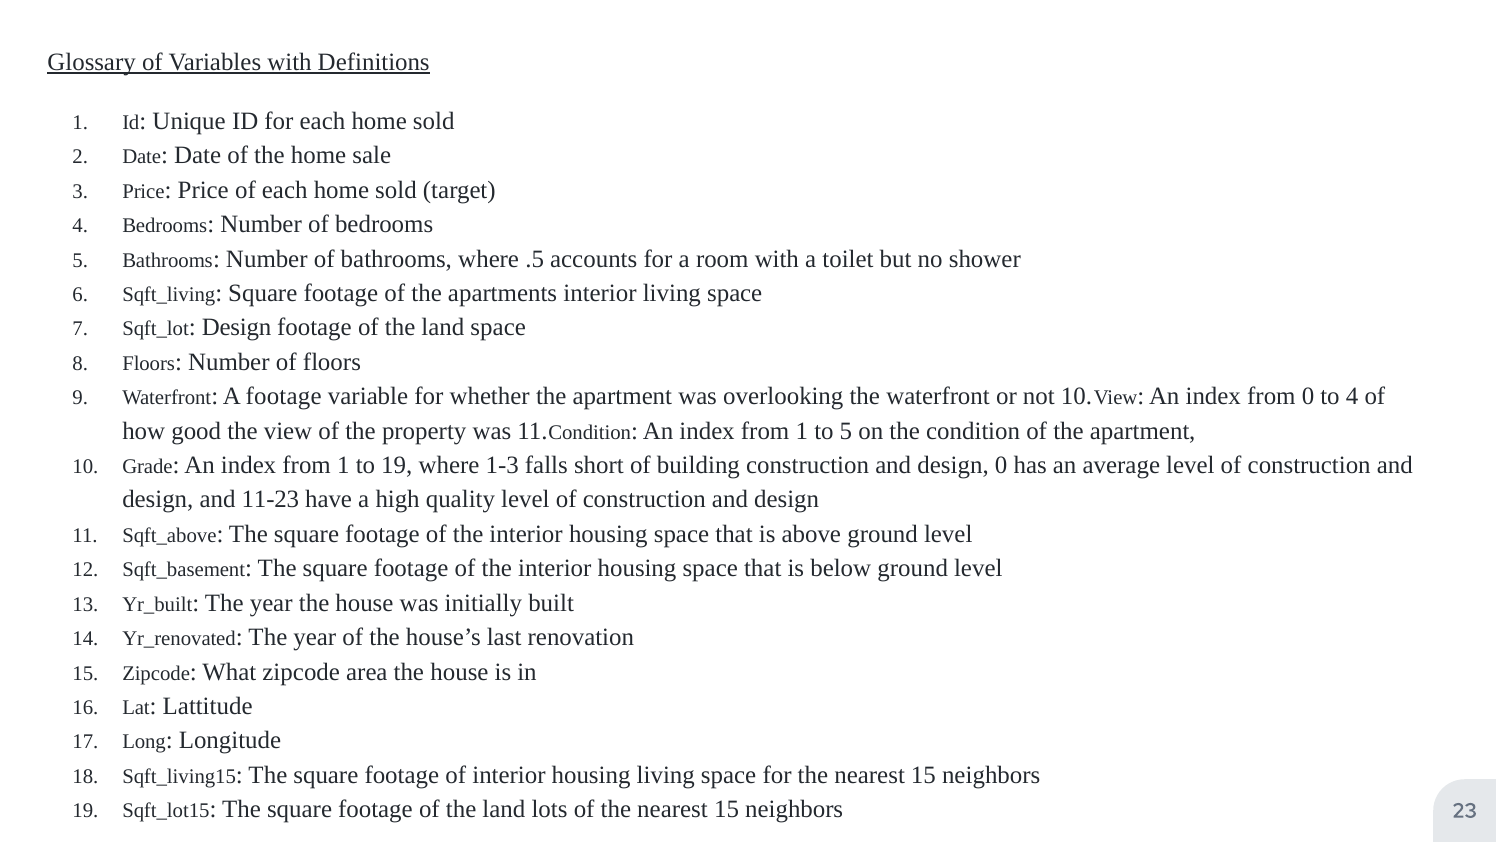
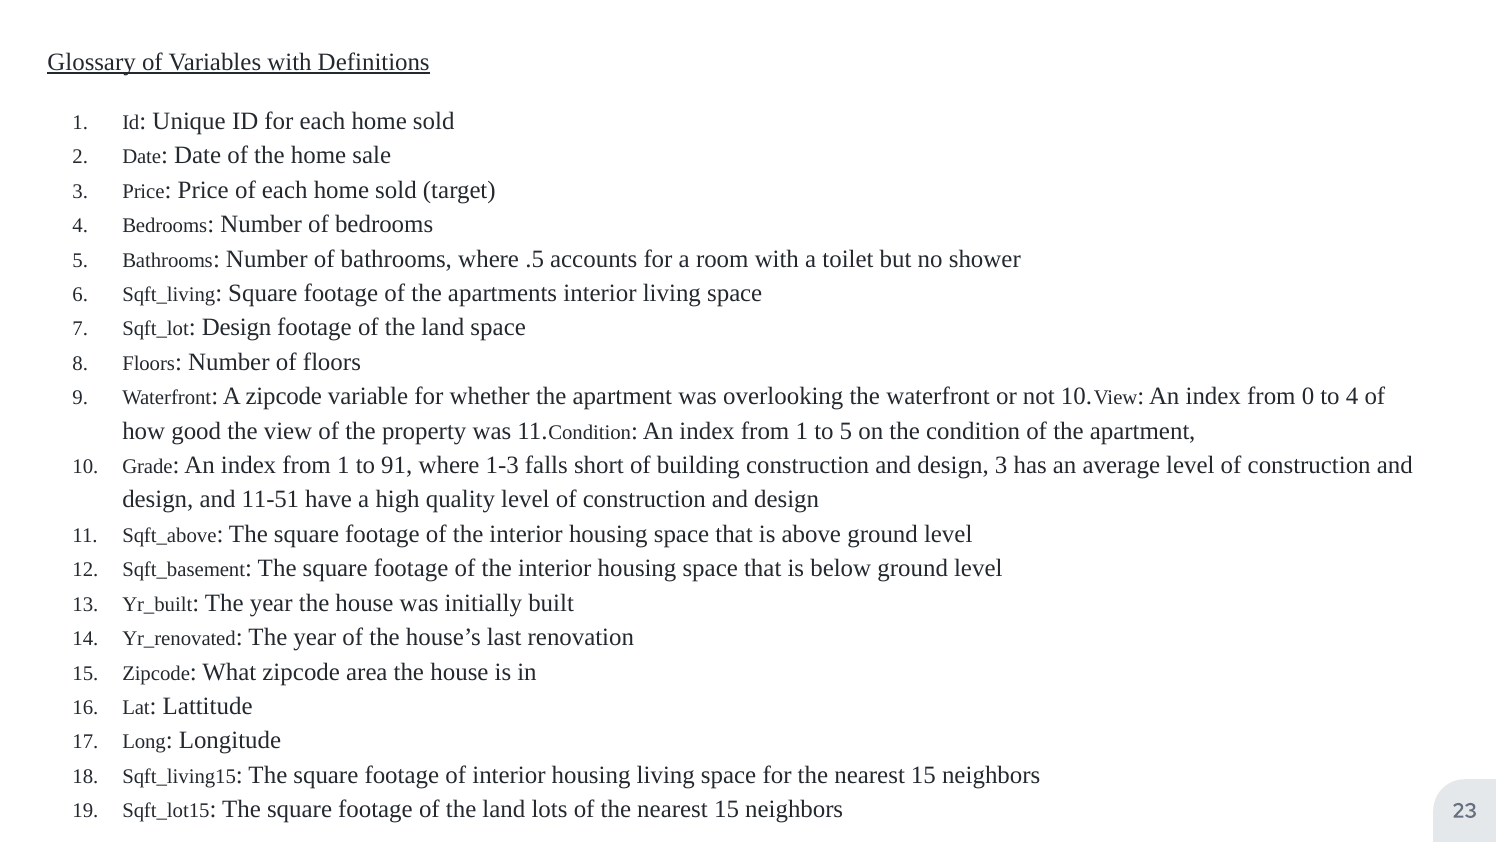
A footage: footage -> zipcode (284, 396)
to 19: 19 -> 91 (397, 465)
design 0: 0 -> 3 (1001, 465)
11-23: 11-23 -> 11-51 (270, 499)
